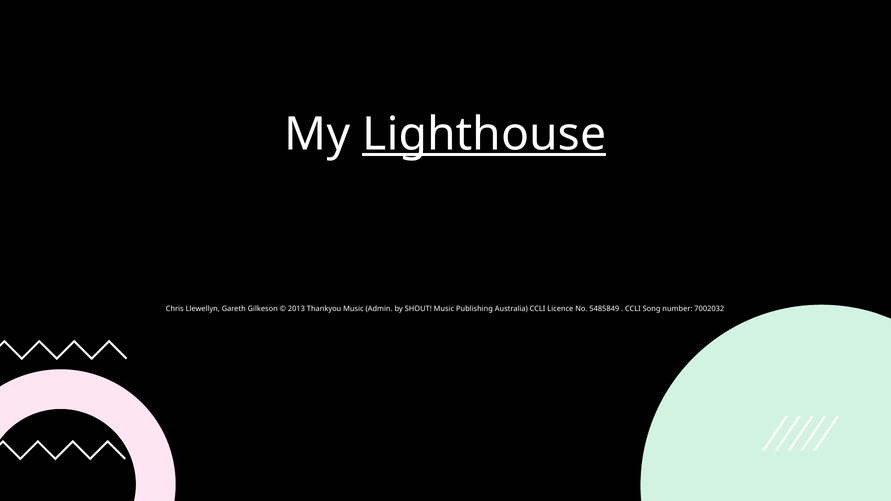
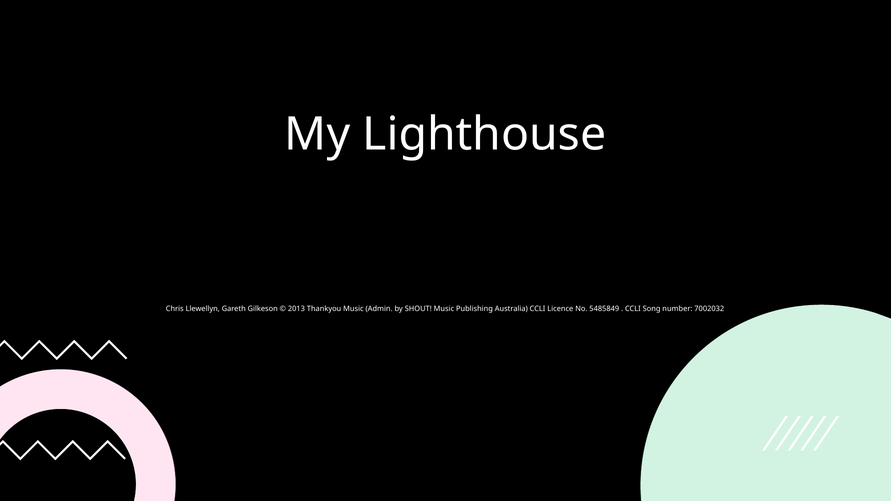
Lighthouse underline: present -> none (484, 135)
